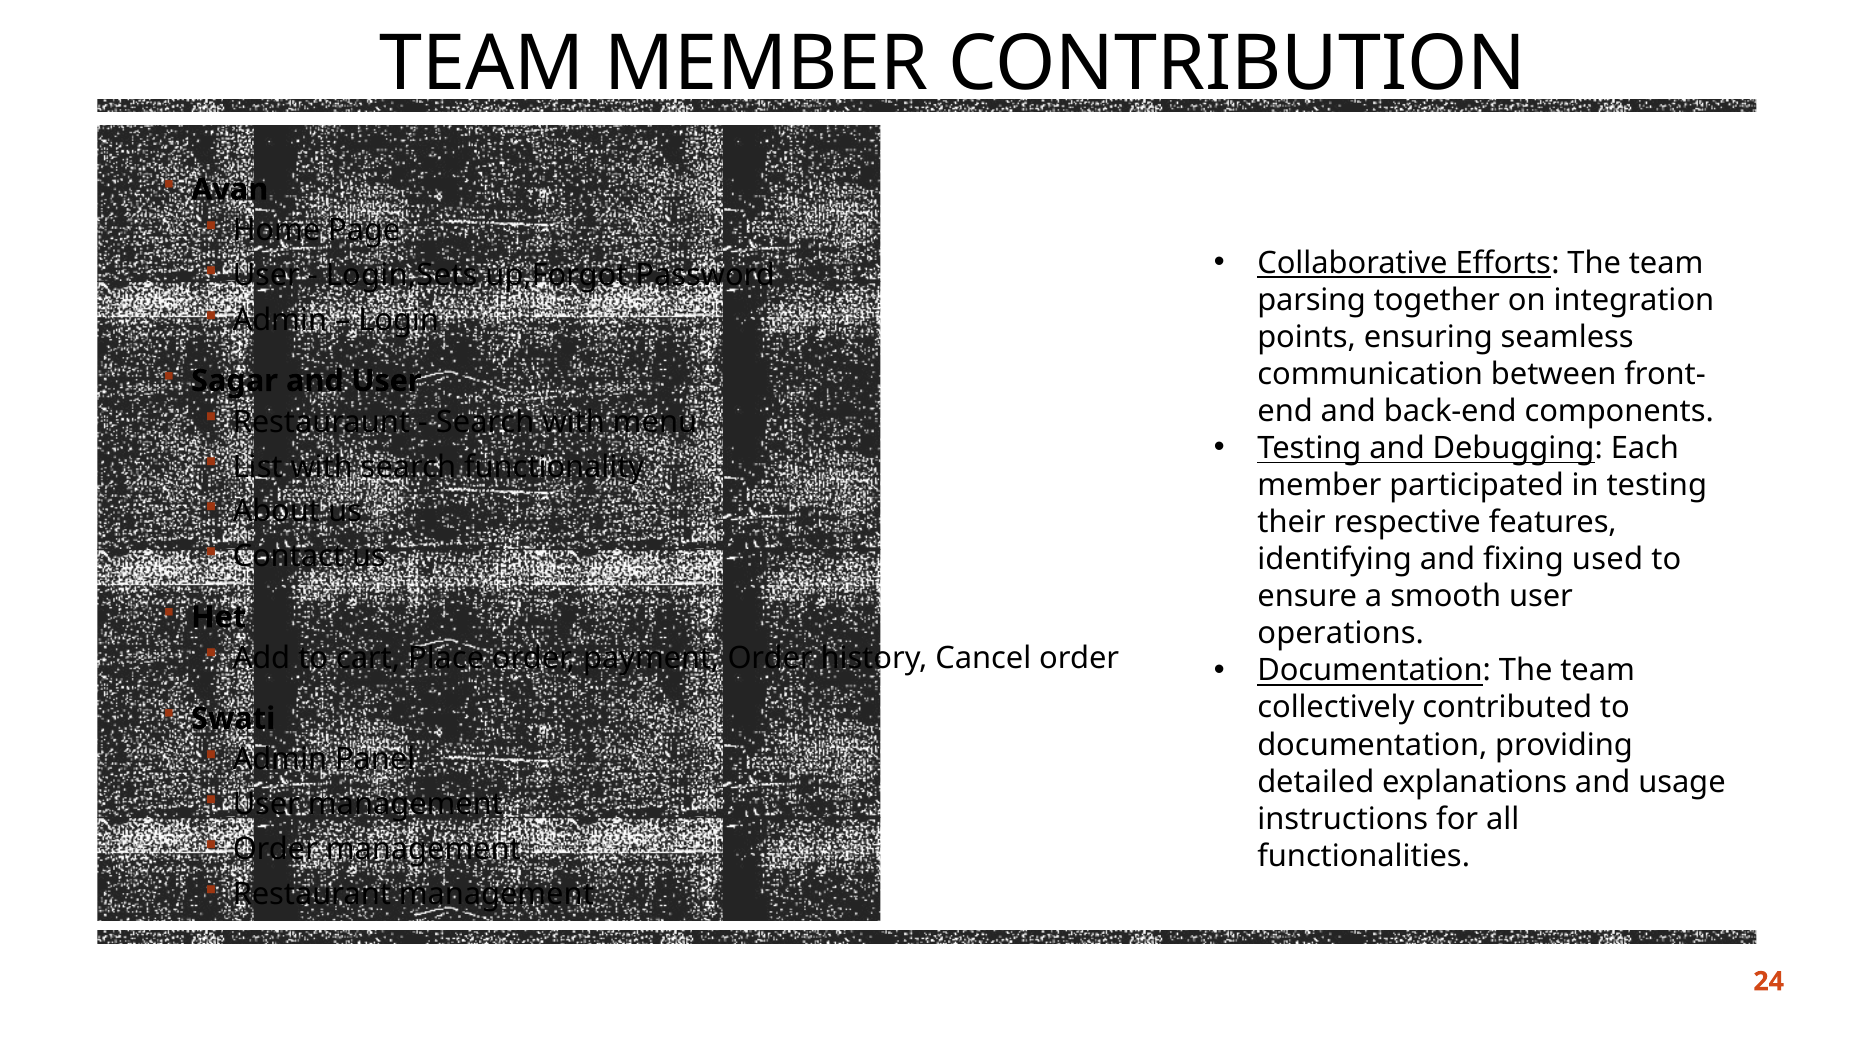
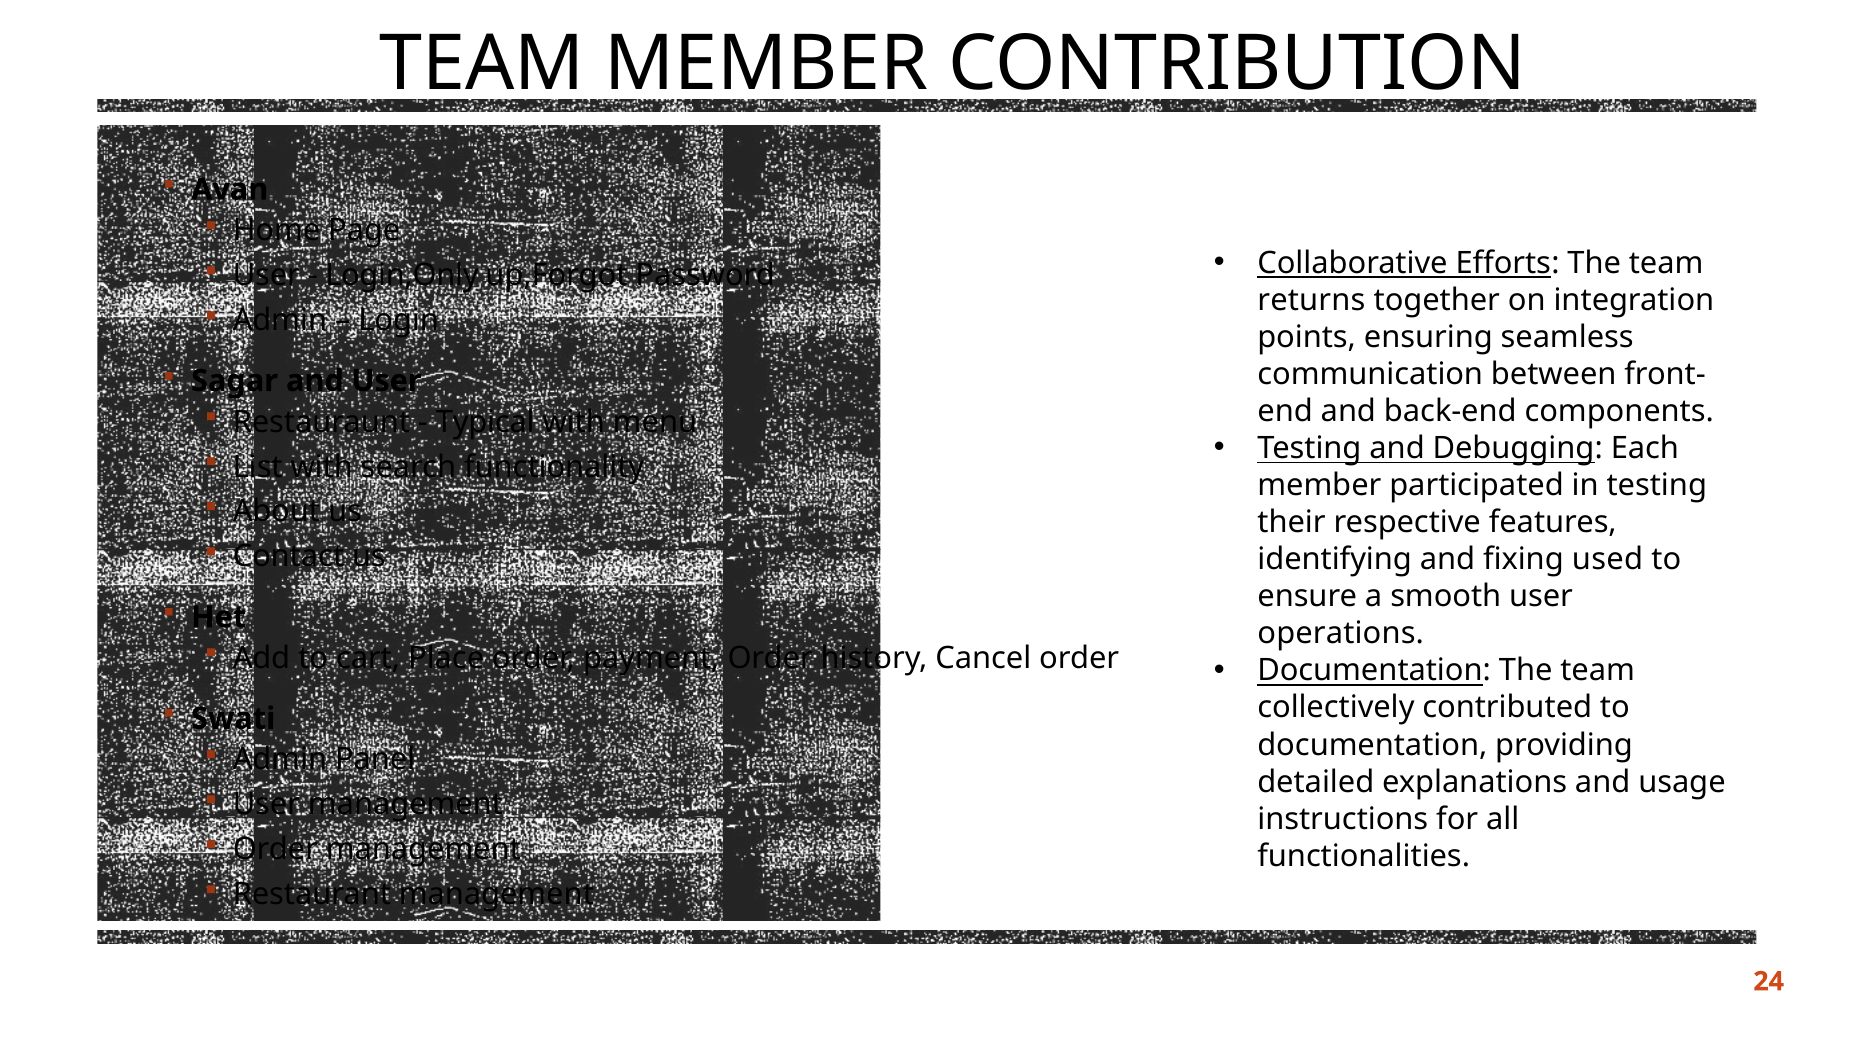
Login,Sets: Login,Sets -> Login,Only (402, 275)
parsing: parsing -> returns (1311, 300)
Search: Search -> Typical (485, 422)
